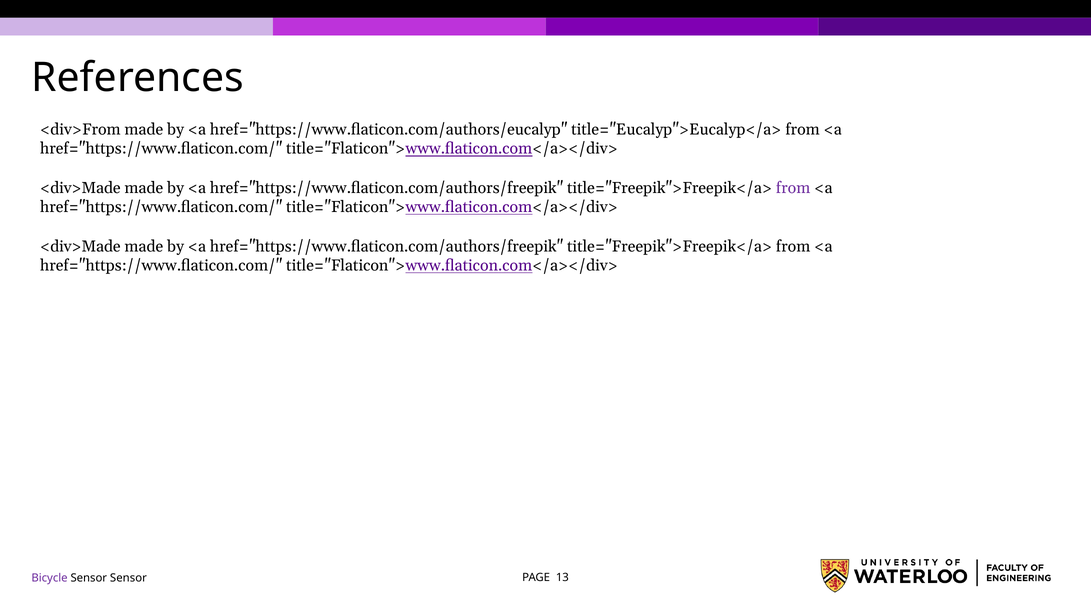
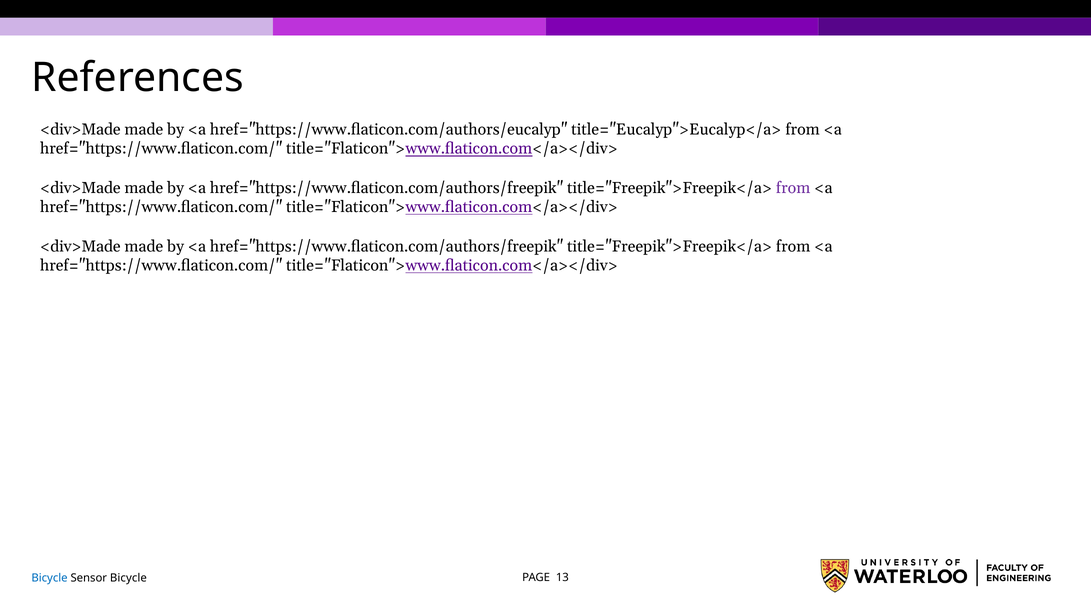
<div>From: <div>From -> <div>Made (80, 130)
Bicycle colour: purple -> blue (50, 579)
Sensor Sensor: Sensor -> Bicycle (128, 579)
